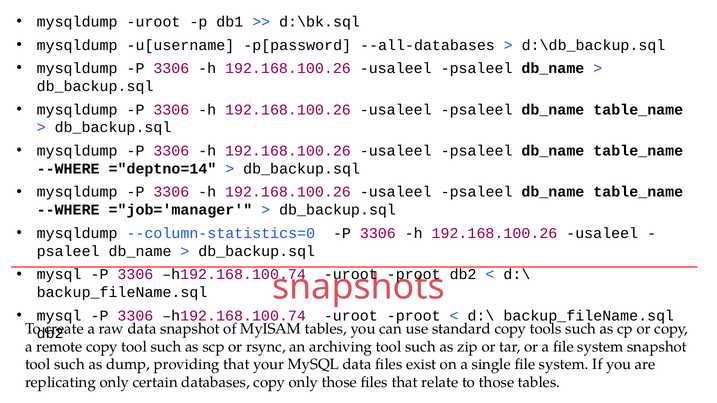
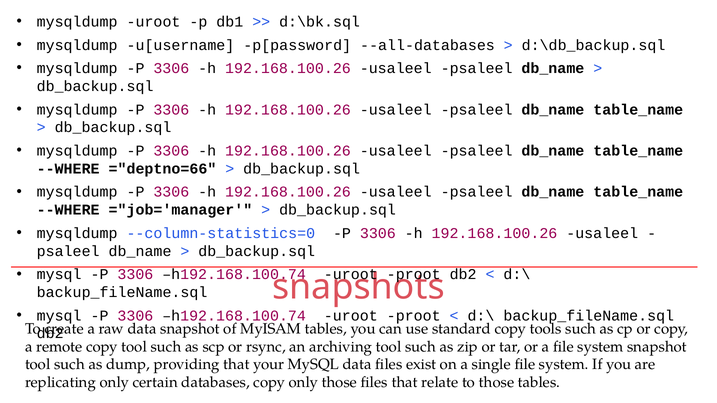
="deptno=14: ="deptno=14 -> ="deptno=66 (162, 169)
